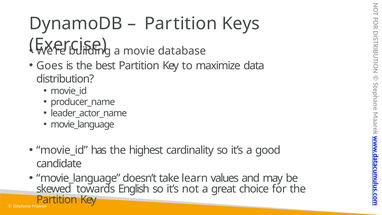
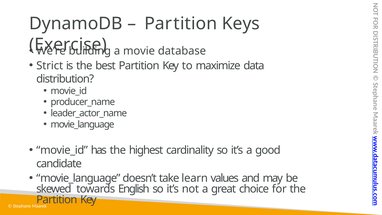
Goes: Goes -> Strict (50, 66)
